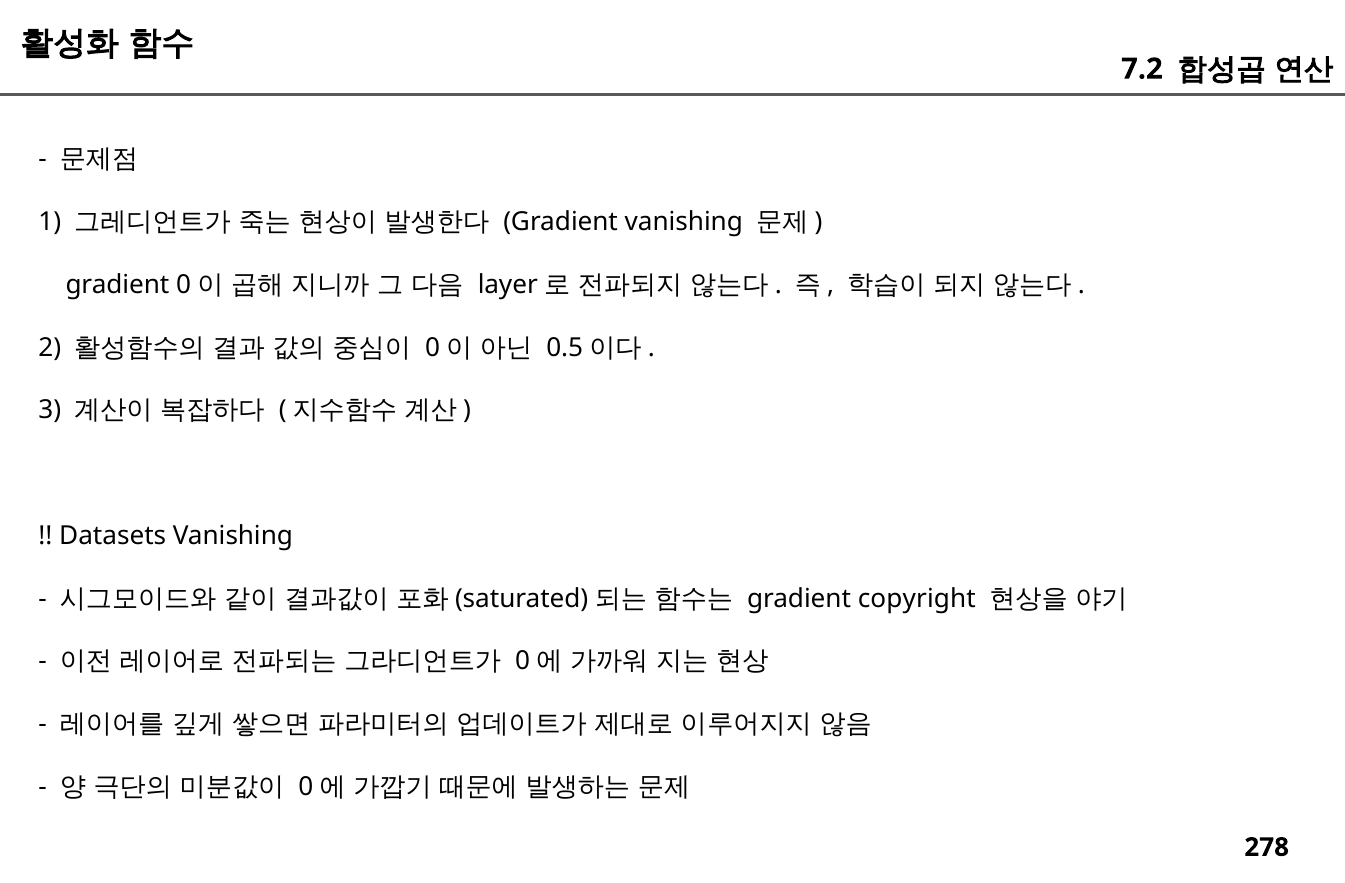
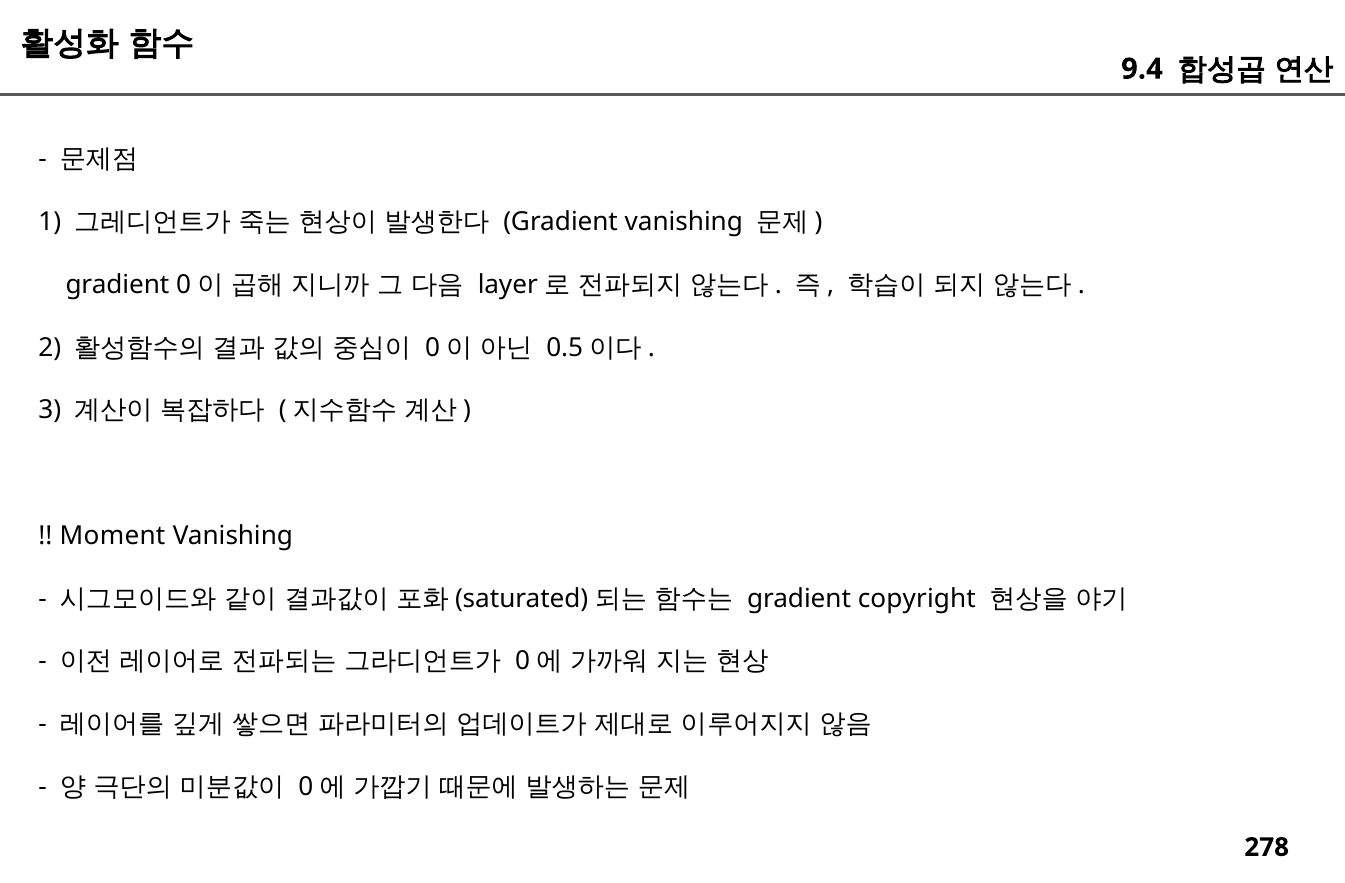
7.2: 7.2 -> 9.4 (1142, 69)
Datasets: Datasets -> Moment (113, 536)
